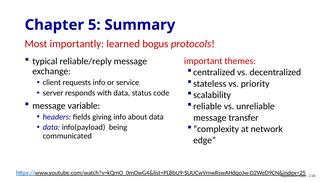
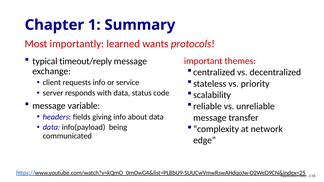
5: 5 -> 1 (94, 25)
bogus: bogus -> wants (155, 44)
reliable/reply: reliable/reply -> timeout/reply (86, 61)
